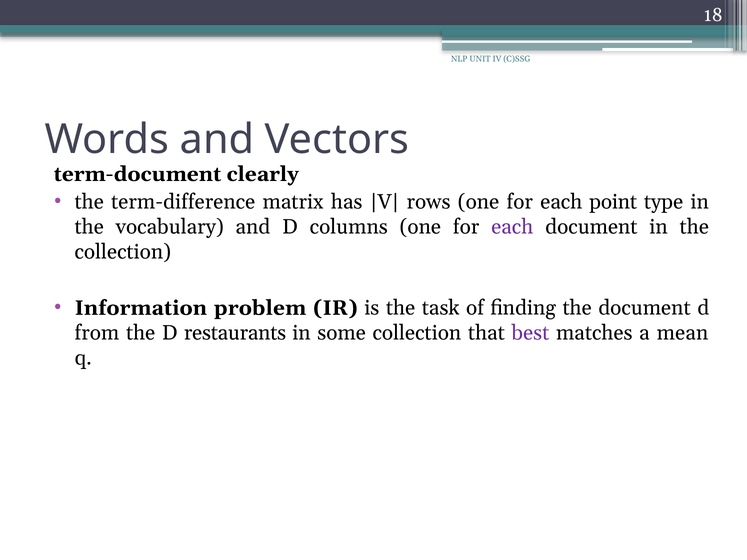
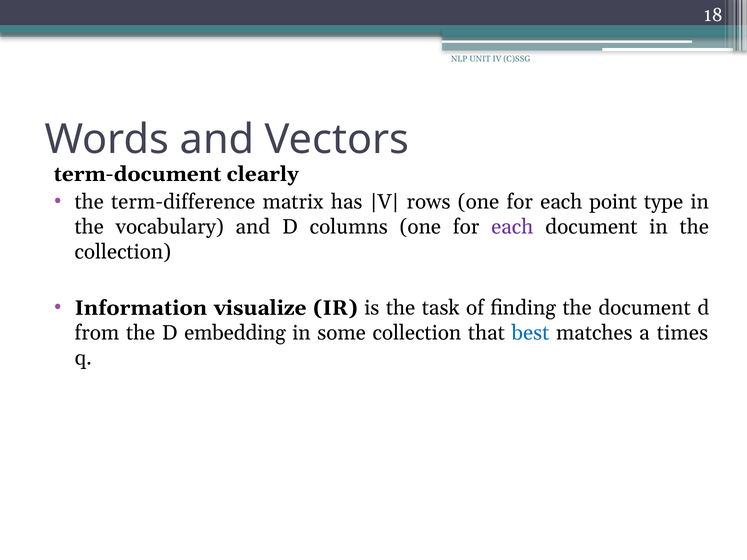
problem: problem -> visualize (260, 308)
restaurants: restaurants -> embedding (235, 333)
best colour: purple -> blue (530, 333)
mean: mean -> times (682, 333)
